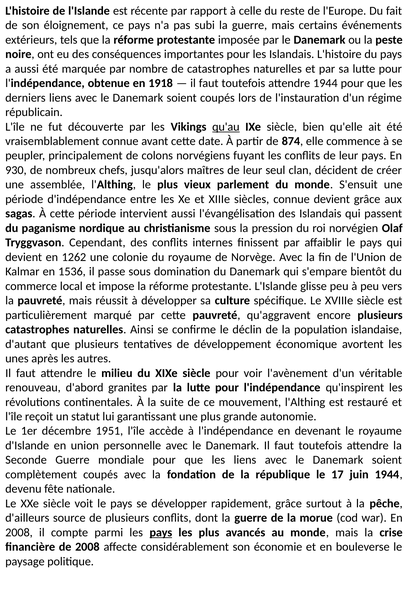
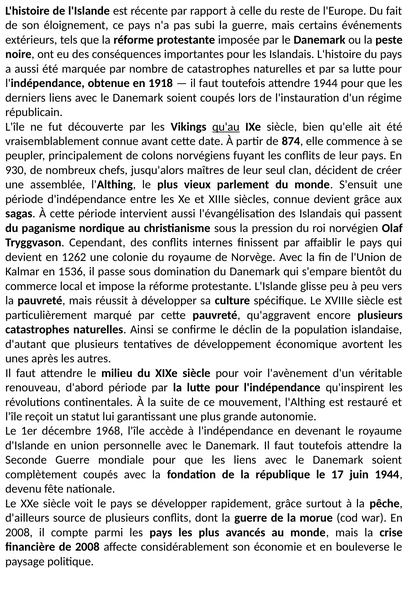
d'abord granites: granites -> période (128, 388)
1951: 1951 -> 1968 (109, 431)
pays underline: present -> none (161, 533)
